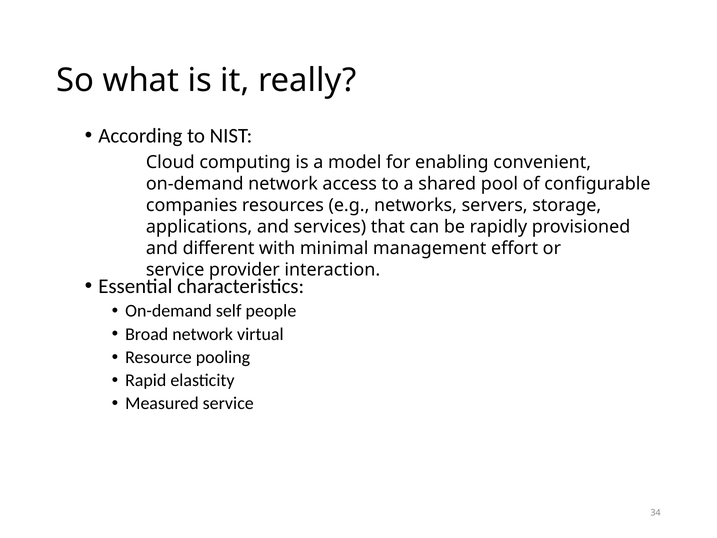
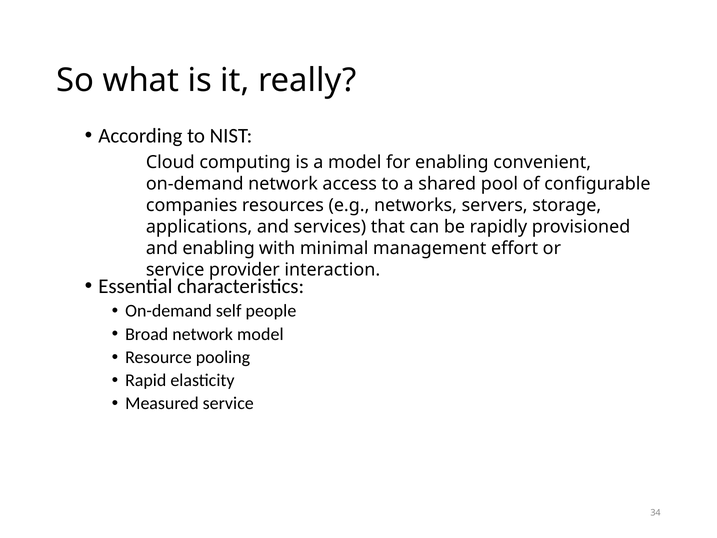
and different: different -> enabling (219, 248)
network virtual: virtual -> model (260, 334)
